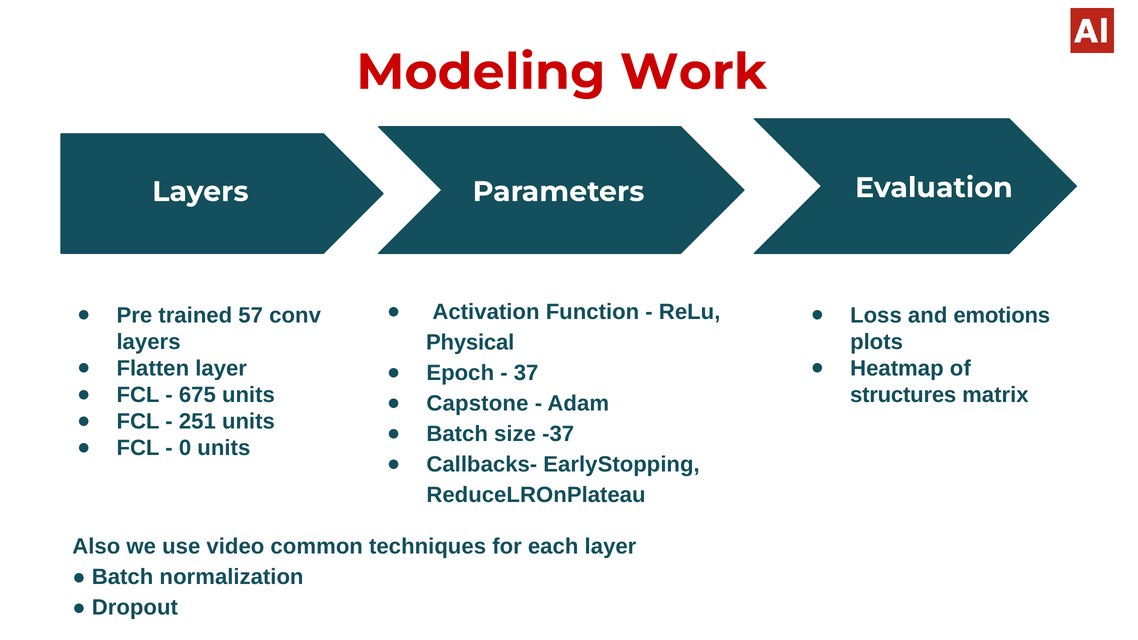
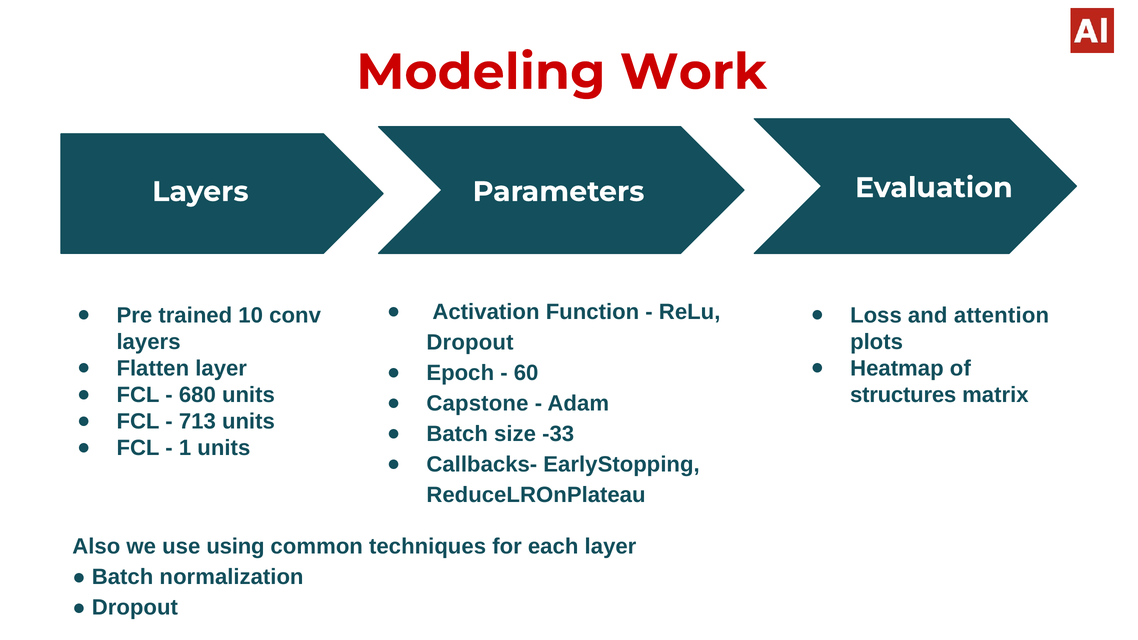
57: 57 -> 10 (251, 315)
emotions: emotions -> attention (1002, 315)
Physical: Physical -> Dropout (470, 343)
37: 37 -> 60 (526, 373)
675: 675 -> 680 (197, 395)
251: 251 -> 713 (197, 422)
-37: -37 -> -33 (558, 434)
0: 0 -> 1 (185, 448)
video: video -> using (236, 546)
